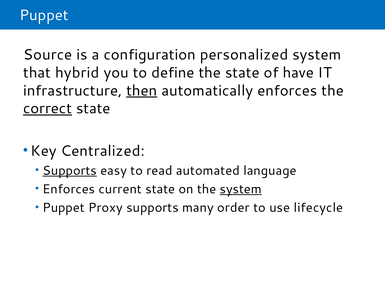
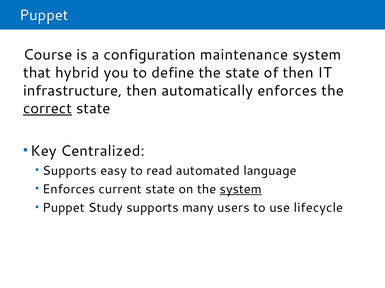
Source: Source -> Course (48, 55)
personalized: personalized -> maintenance (244, 55)
of have: have -> then (298, 73)
then underline: present -> none (142, 91)
Supports underline: present -> none (70, 171)
Proxy: Proxy -> Study (105, 208)
order: order -> users (233, 208)
